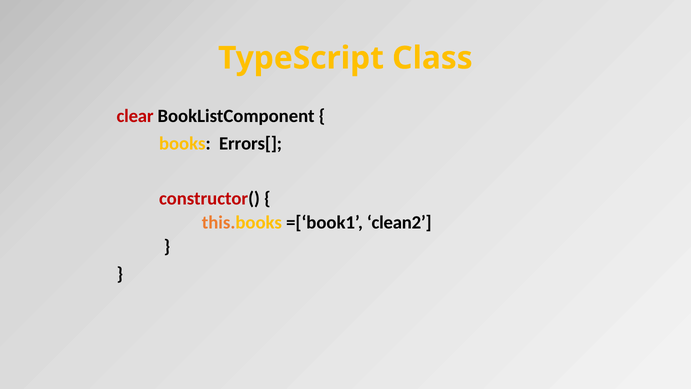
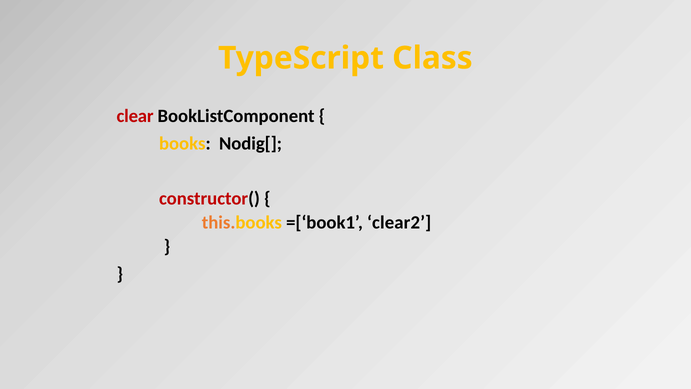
Errors[: Errors[ -> Nodig[ (250, 144)
clean2: clean2 -> clear2 (399, 222)
